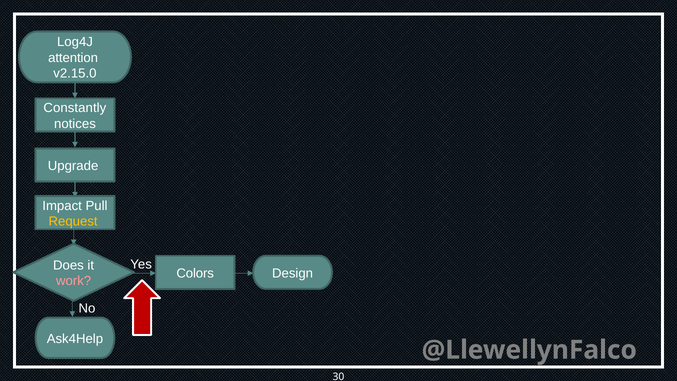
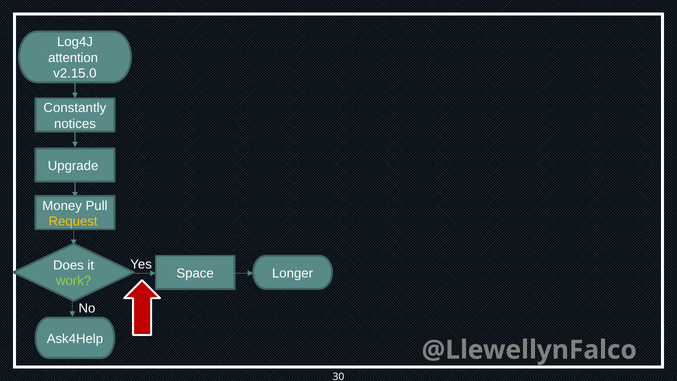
Impact: Impact -> Money (62, 206)
Colors: Colors -> Space (195, 273)
Design: Design -> Longer (293, 273)
work colour: pink -> light green (74, 281)
